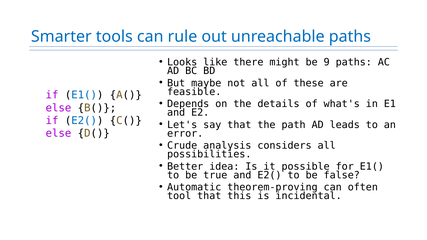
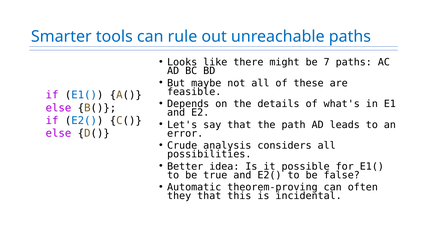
9: 9 -> 7 (327, 62)
tool: tool -> they (179, 196)
